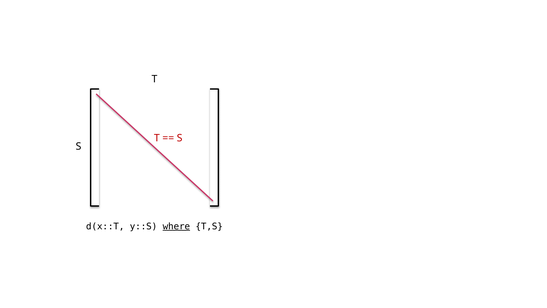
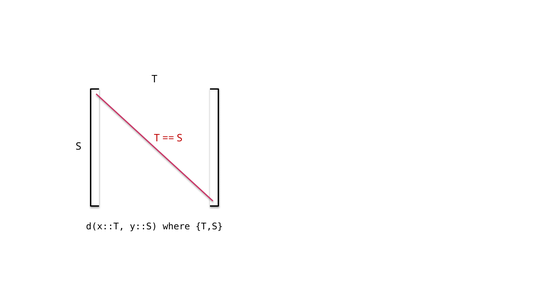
where underline: present -> none (176, 226)
